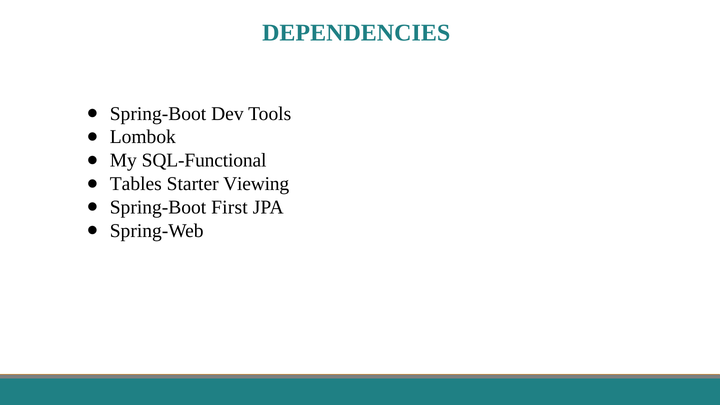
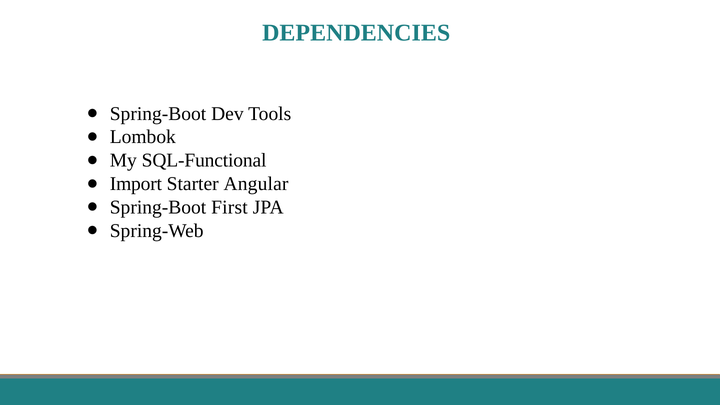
Tables: Tables -> Import (136, 184)
Viewing: Viewing -> Angular (256, 184)
